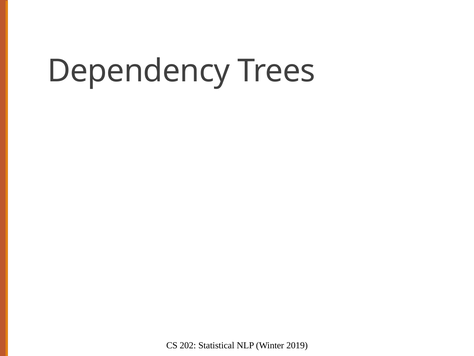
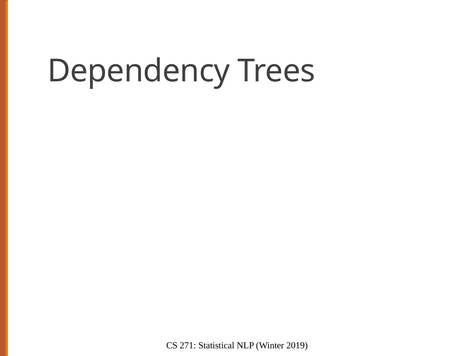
202: 202 -> 271 (188, 345)
